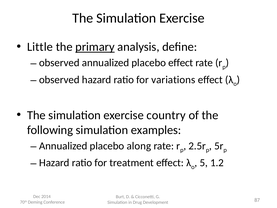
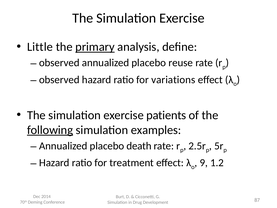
placebo effect: effect -> reuse (181, 63)
country: country -> patients (166, 115)
following underline: none -> present (50, 130)
along: along -> death (139, 146)
5: 5 -> 9 (204, 163)
